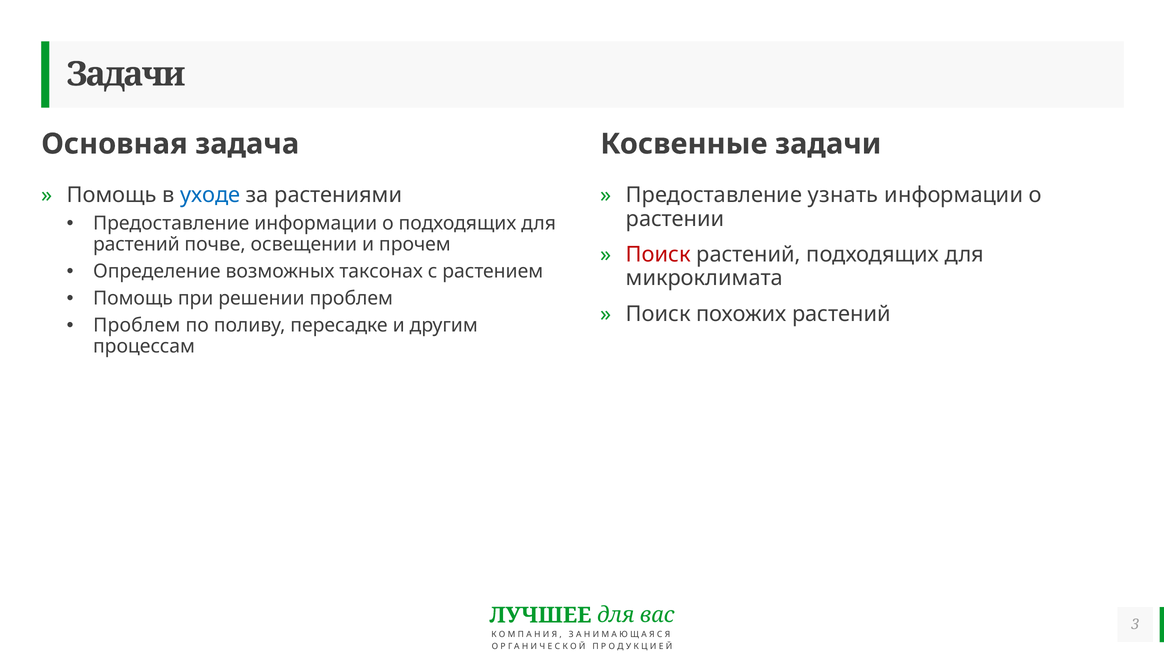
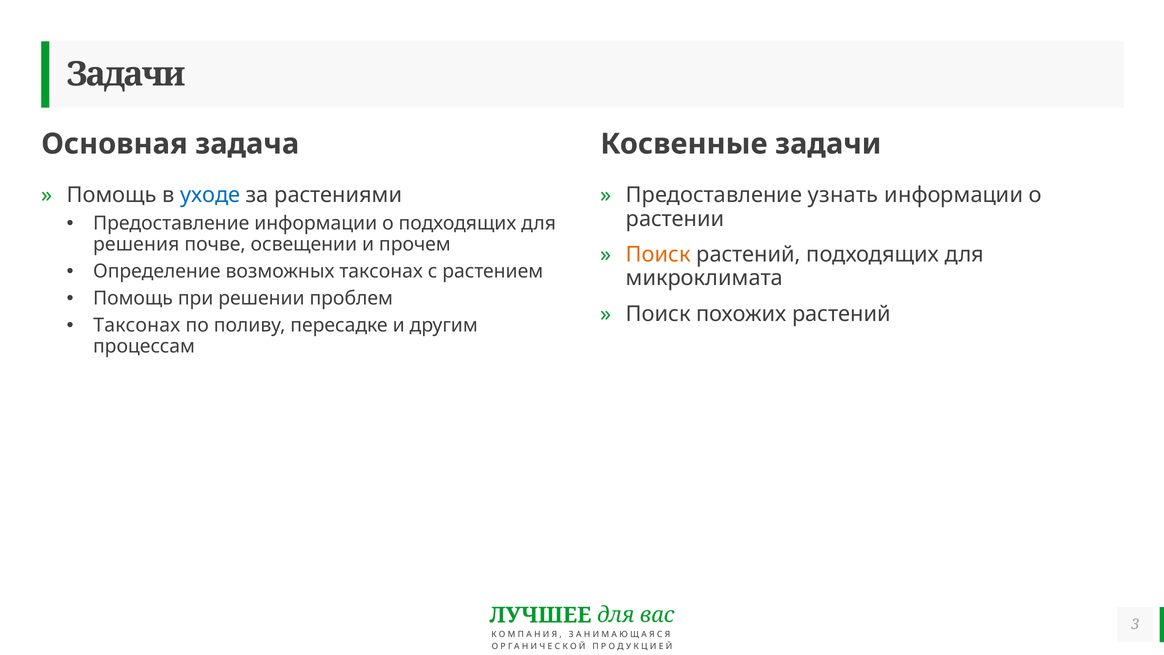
растений: растений -> решения (136, 244)
Поиск colour: red -> orange (658, 254)
Проблем: Проблем -> Таксонах (137, 325)
